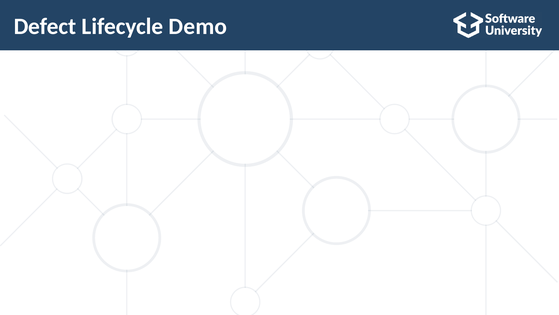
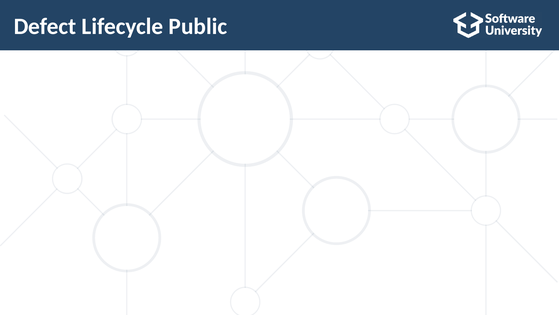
Demo: Demo -> Public (198, 26)
